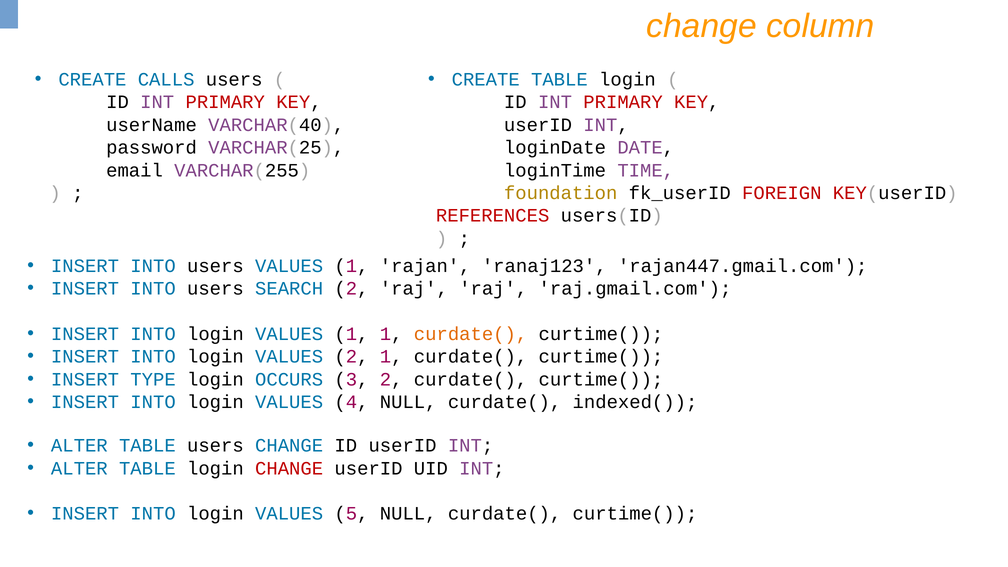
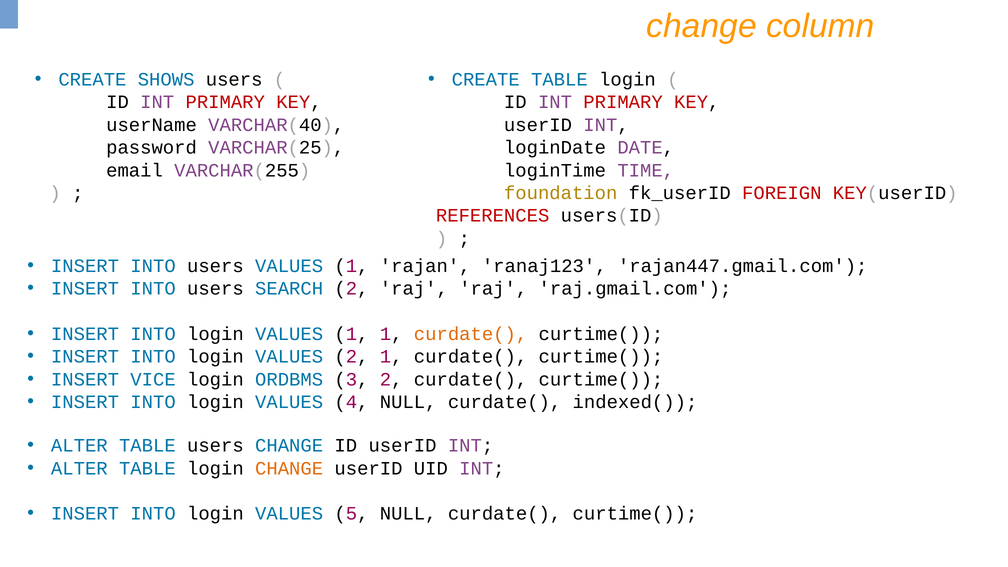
CALLS: CALLS -> SHOWS (166, 80)
TYPE: TYPE -> VICE (153, 379)
OCCURS: OCCURS -> ORDBMS (289, 379)
CHANGE colour: red -> orange (289, 468)
